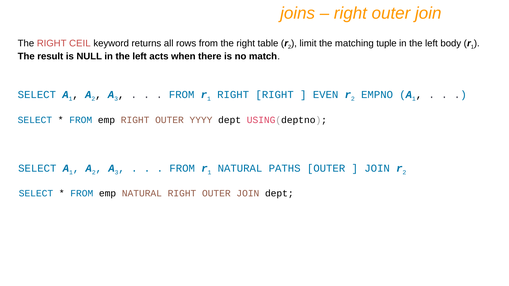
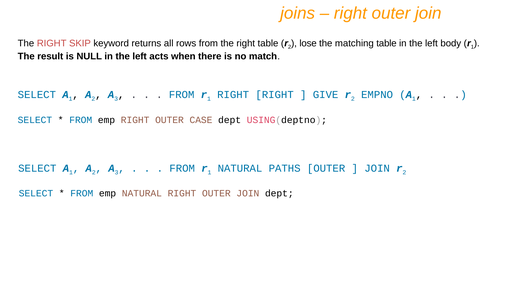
CEIL: CEIL -> SKIP (80, 43)
limit: limit -> lose (308, 43)
matching tuple: tuple -> table (386, 43)
EVEN: EVEN -> GIVE (326, 95)
YYYY: YYYY -> CASE (201, 120)
